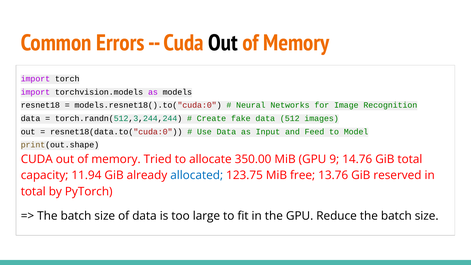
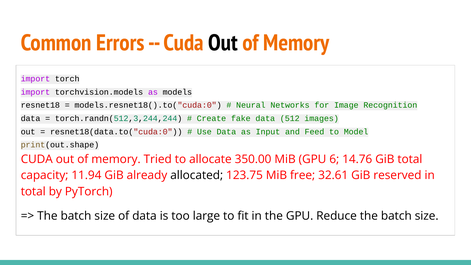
9: 9 -> 6 (334, 159)
allocated colour: blue -> black (197, 175)
13.76: 13.76 -> 32.61 (333, 175)
